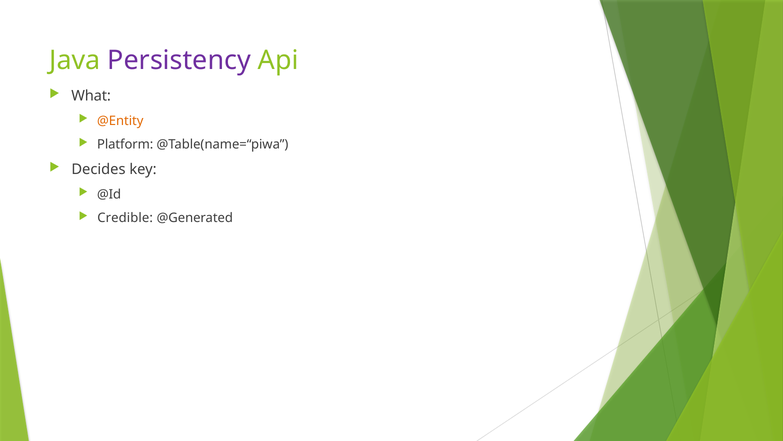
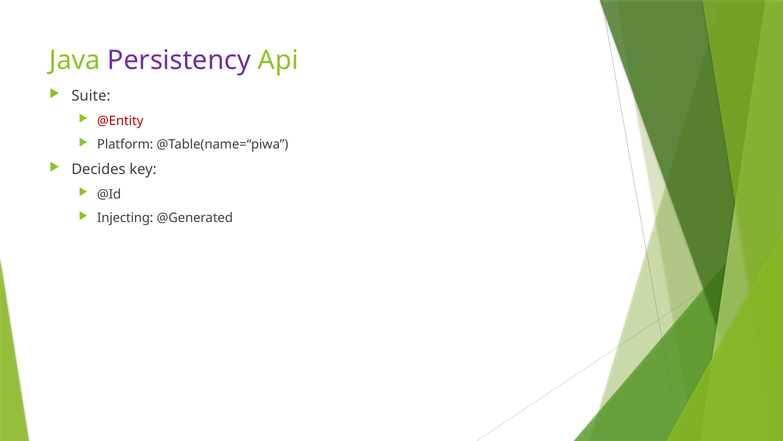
What: What -> Suite (91, 96)
@Entity colour: orange -> red (120, 121)
Credible: Credible -> Injecting (125, 218)
